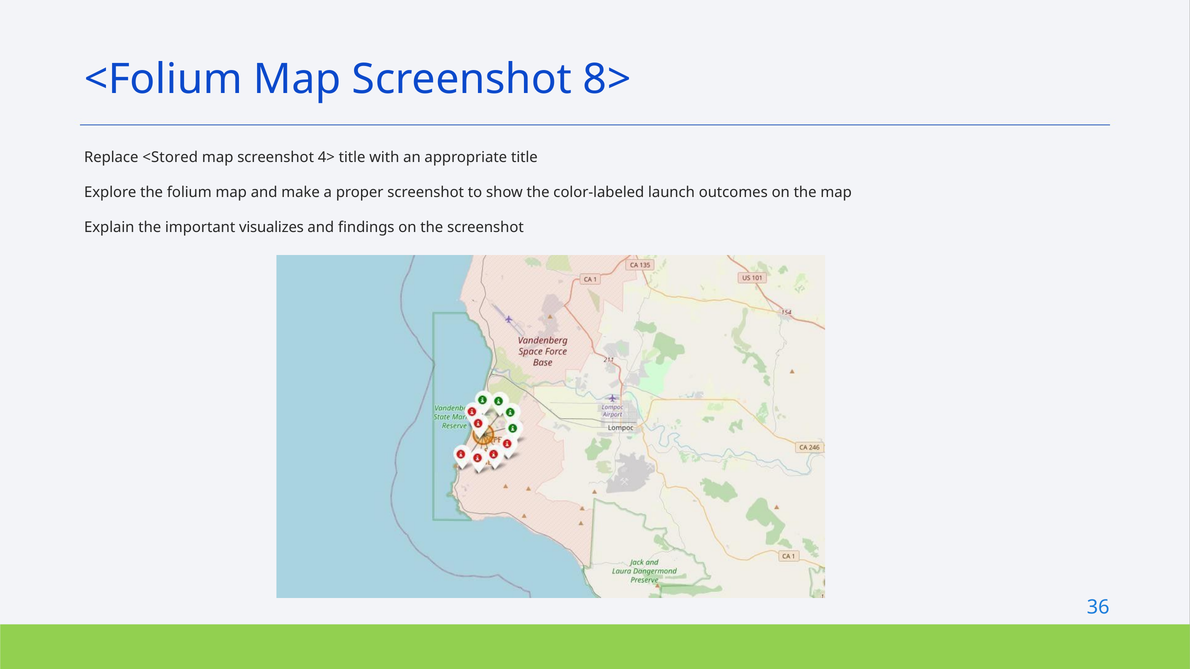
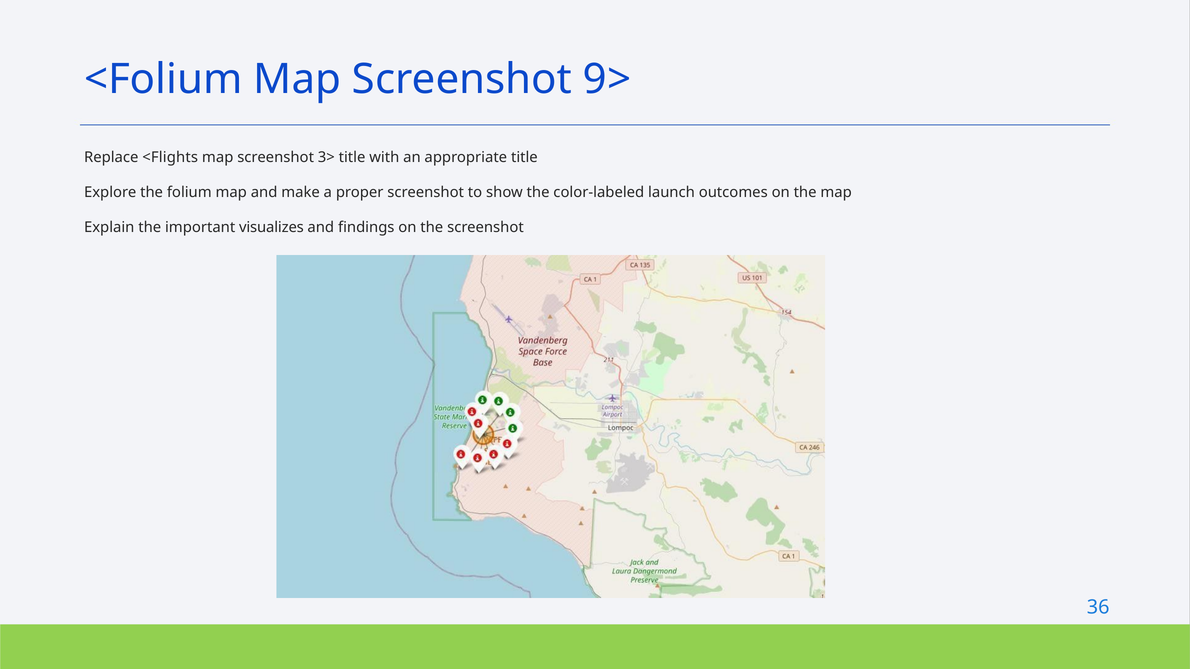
8>: 8> -> 9> (607, 79)
<Stored: <Stored -> <Flights (170, 157)
4>: 4> -> 3> (326, 157)
